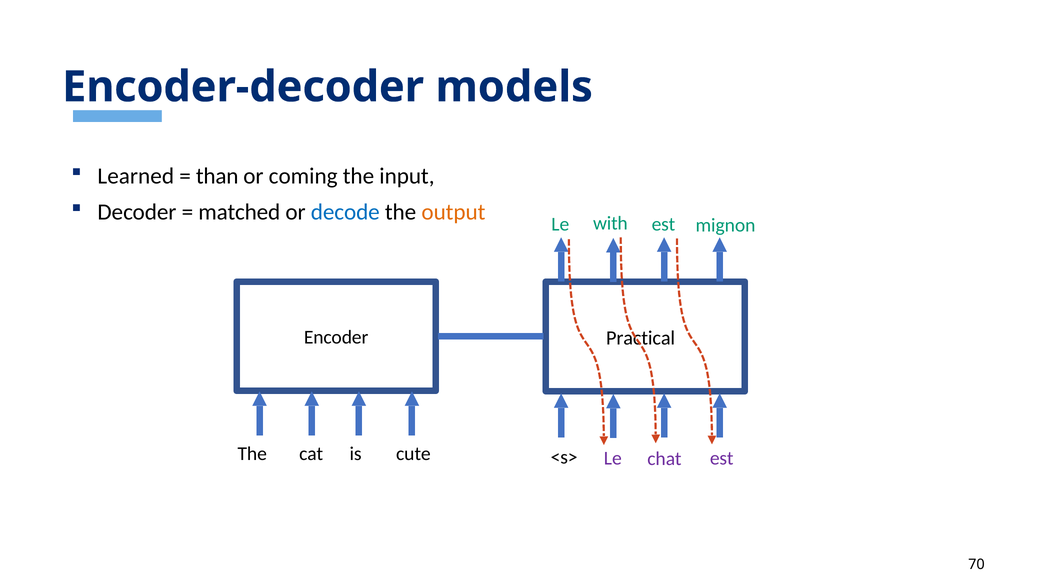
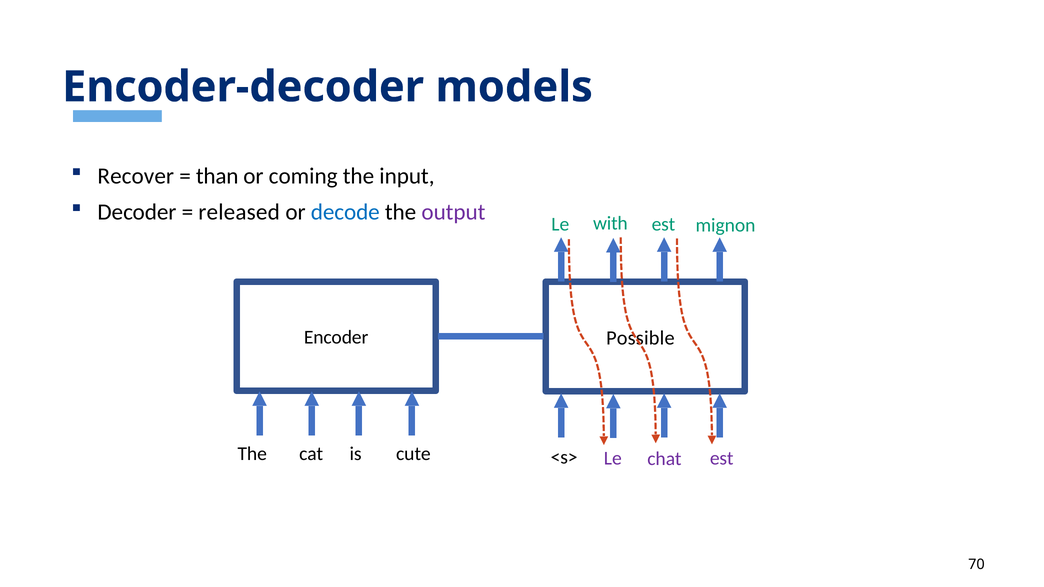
Learned: Learned -> Recover (136, 176)
matched: matched -> released (239, 212)
output colour: orange -> purple (453, 212)
Practical: Practical -> Possible (640, 338)
